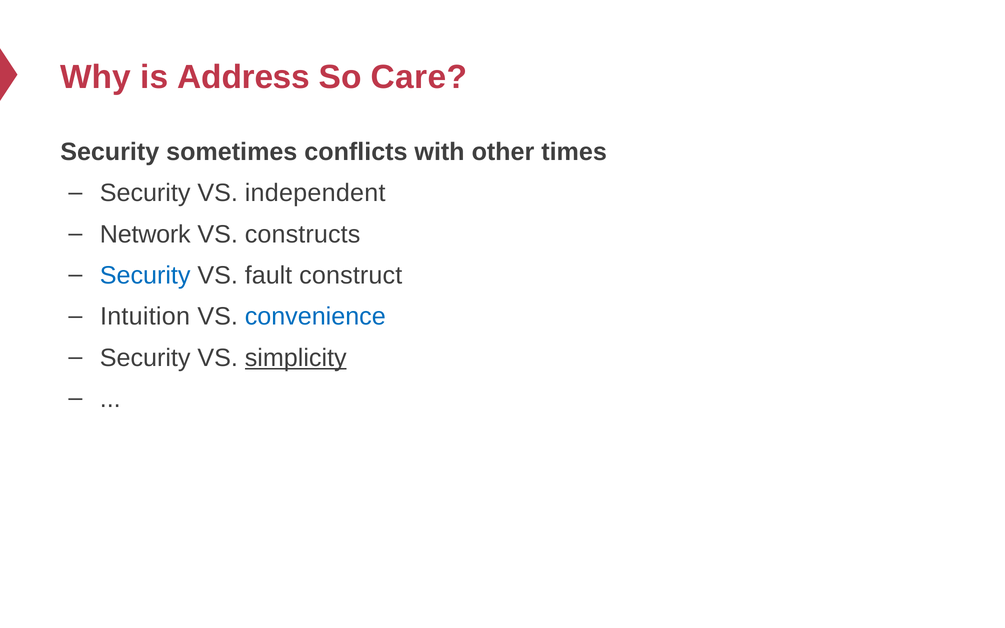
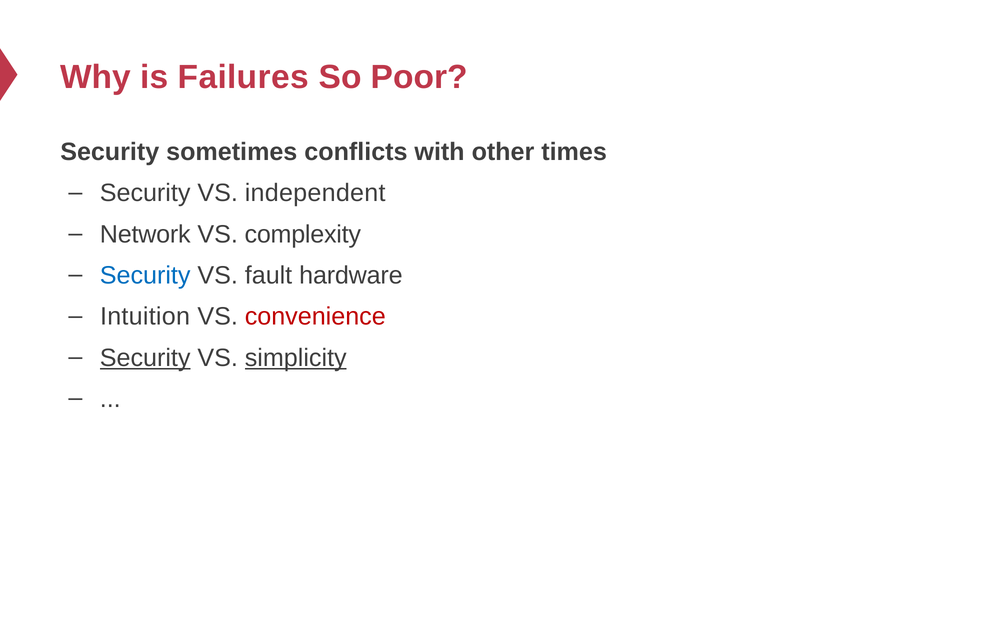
Address: Address -> Failures (243, 77)
Care: Care -> Poor (419, 77)
constructs: constructs -> complexity (303, 234)
construct: construct -> hardware (351, 276)
convenience colour: blue -> red (315, 317)
Security underline: none -> present (145, 358)
